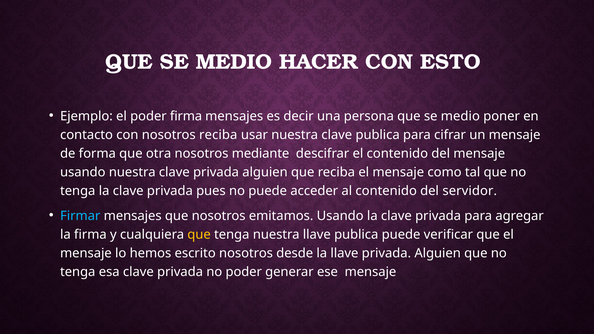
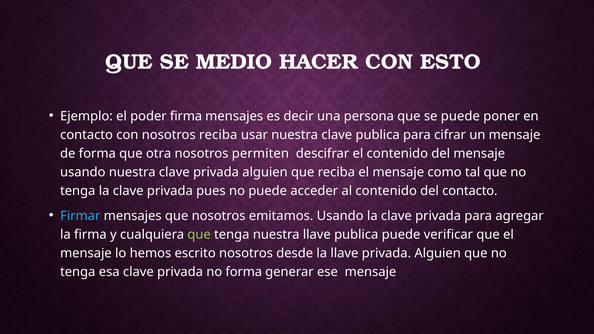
persona que se medio: medio -> puede (460, 116)
mediante: mediante -> permiten (260, 154)
del servidor: servidor -> contacto (470, 191)
que colour: yellow -> light green (199, 235)
no poder: poder -> forma (244, 272)
